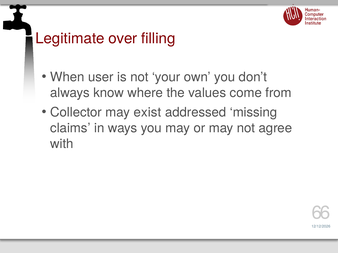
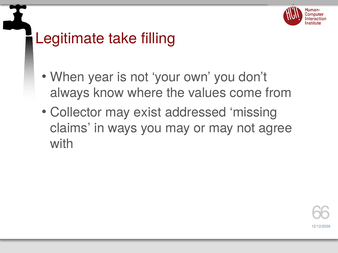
over: over -> take (123, 38)
user: user -> year (101, 77)
